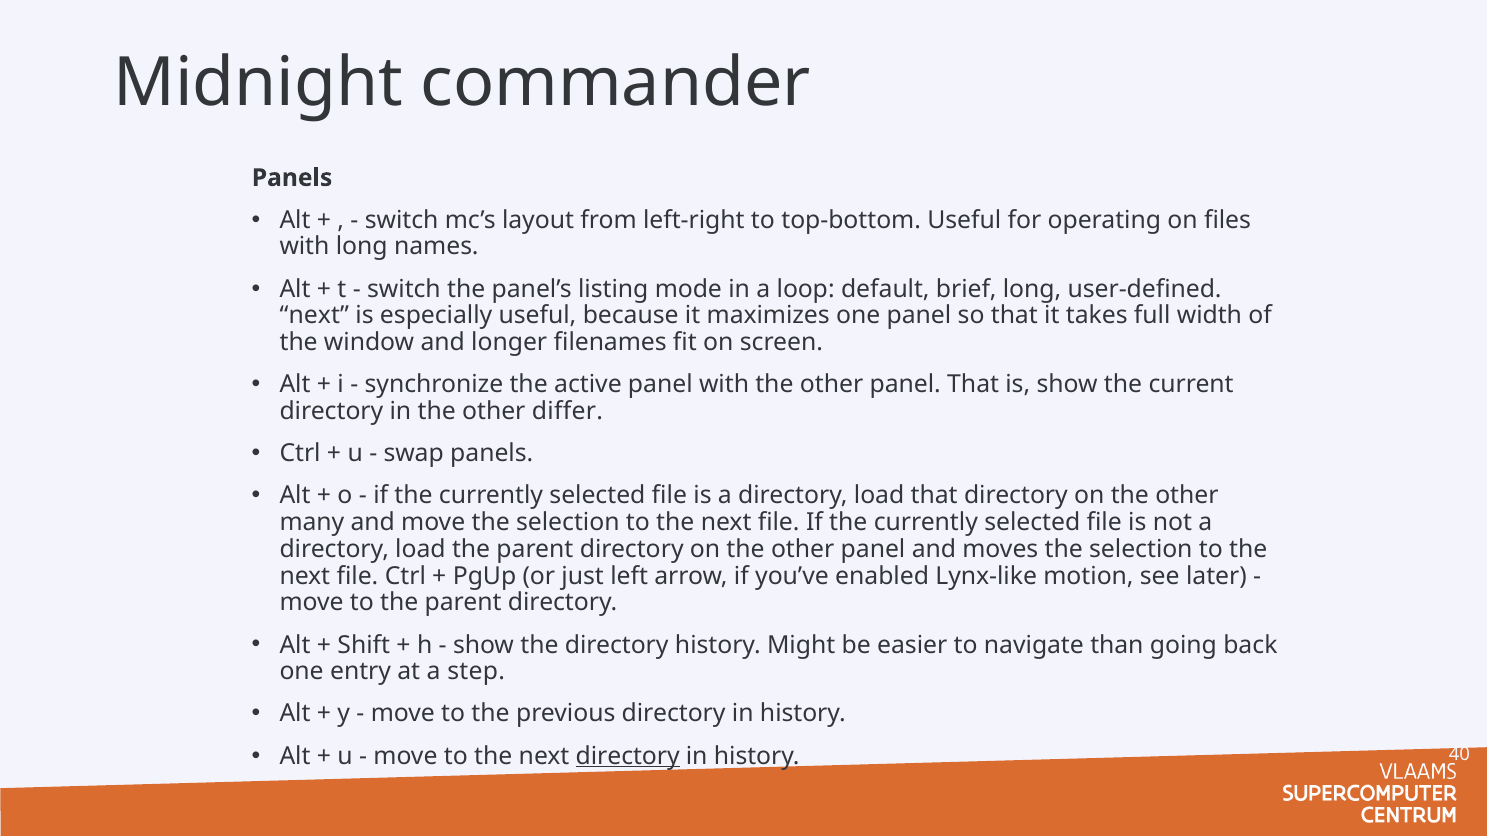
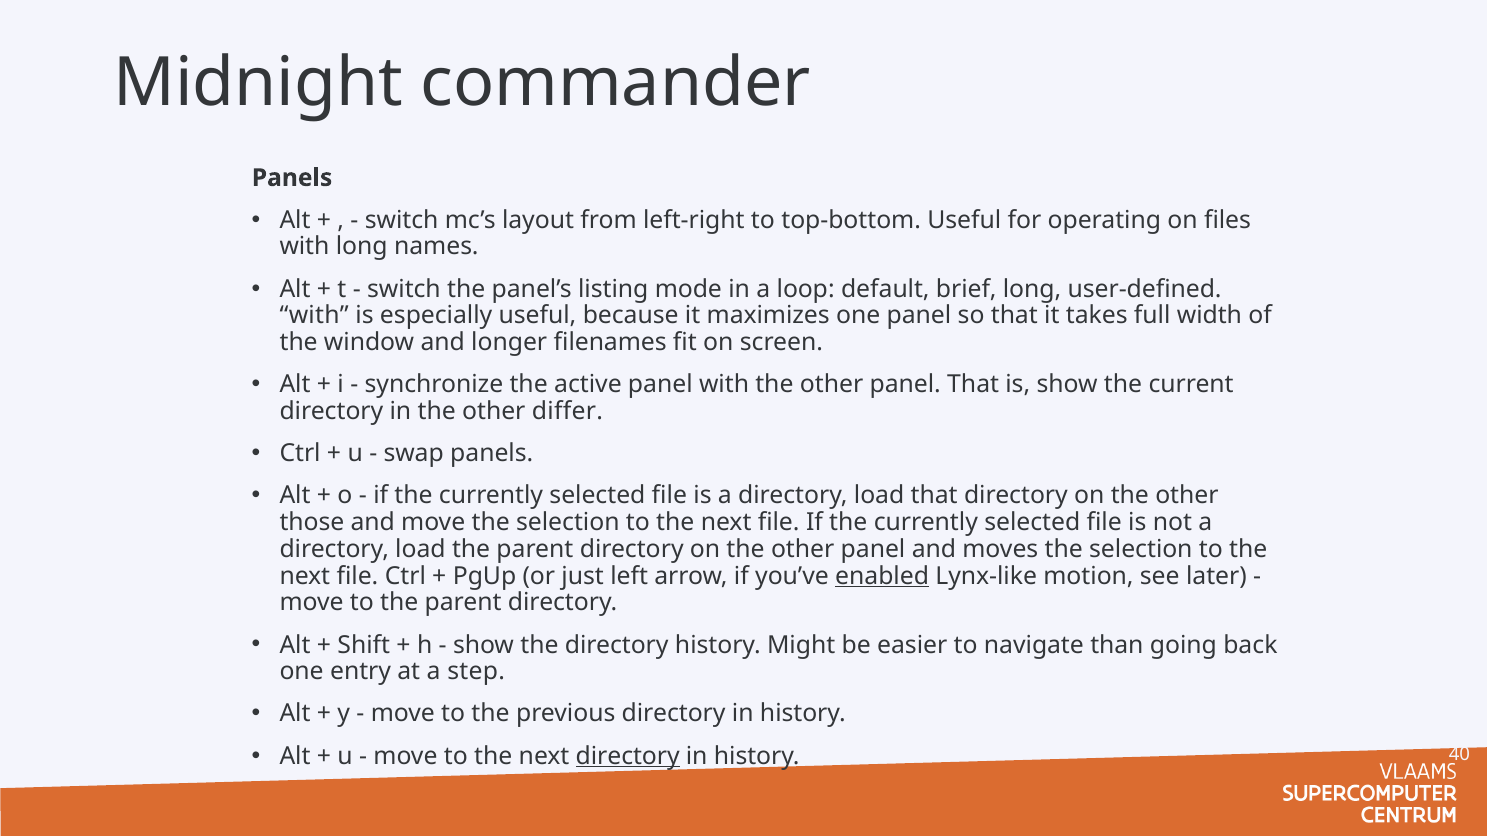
next: next -> with (314, 316)
many: many -> those (312, 523)
enabled underline: none -> present (882, 576)
